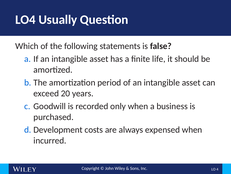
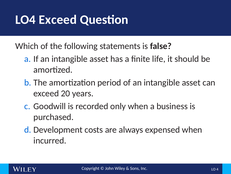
LO4 Usually: Usually -> Exceed (58, 20)
